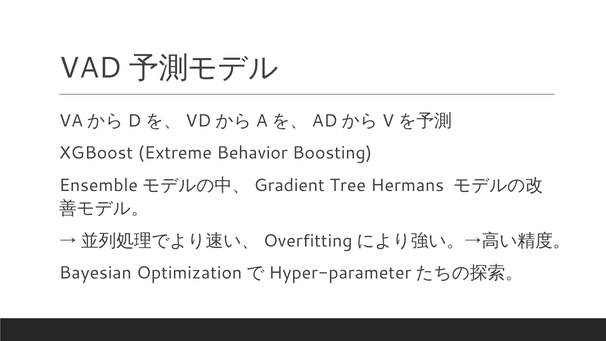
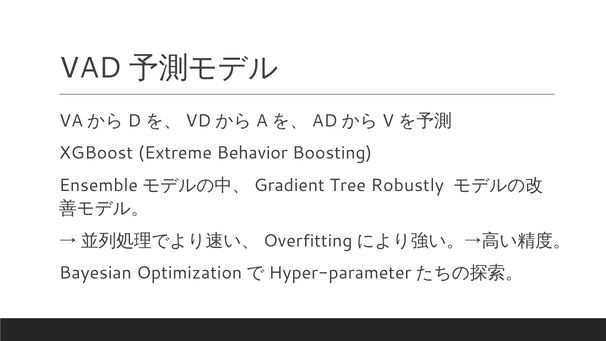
Hermans: Hermans -> Robustly (407, 185)
